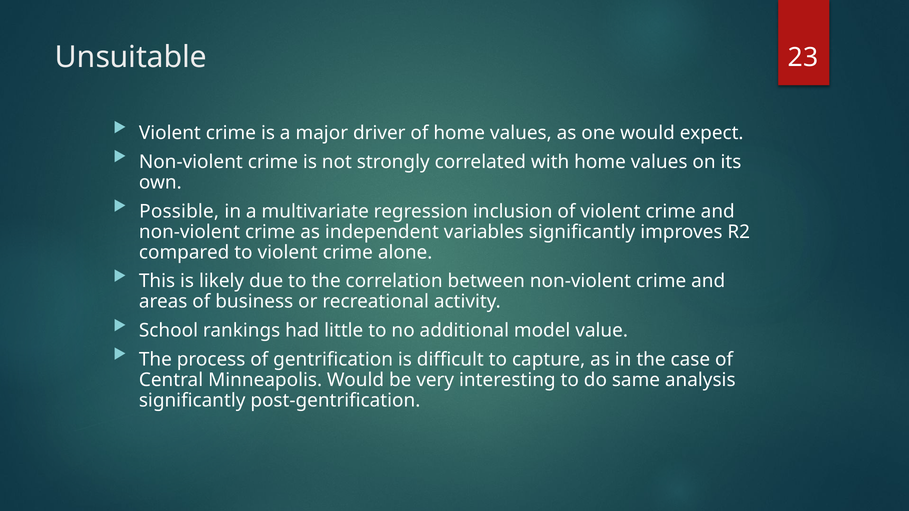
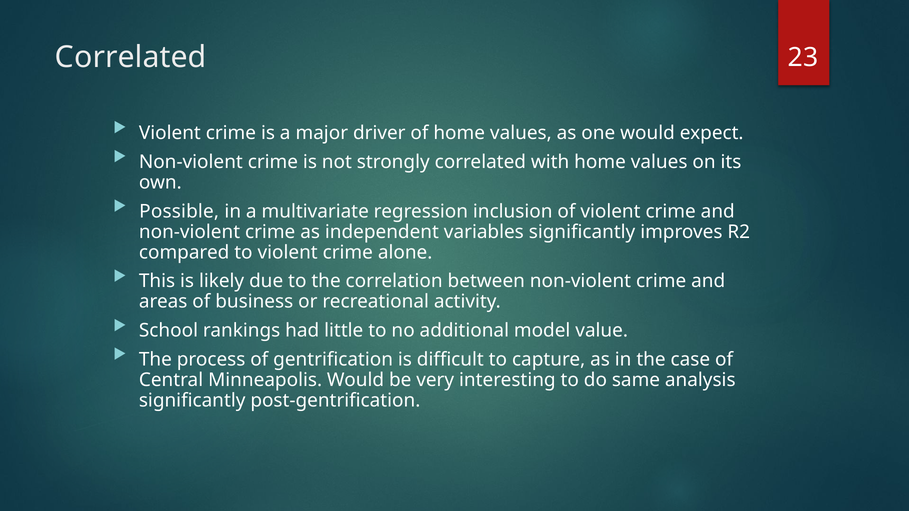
Unsuitable: Unsuitable -> Correlated (131, 57)
